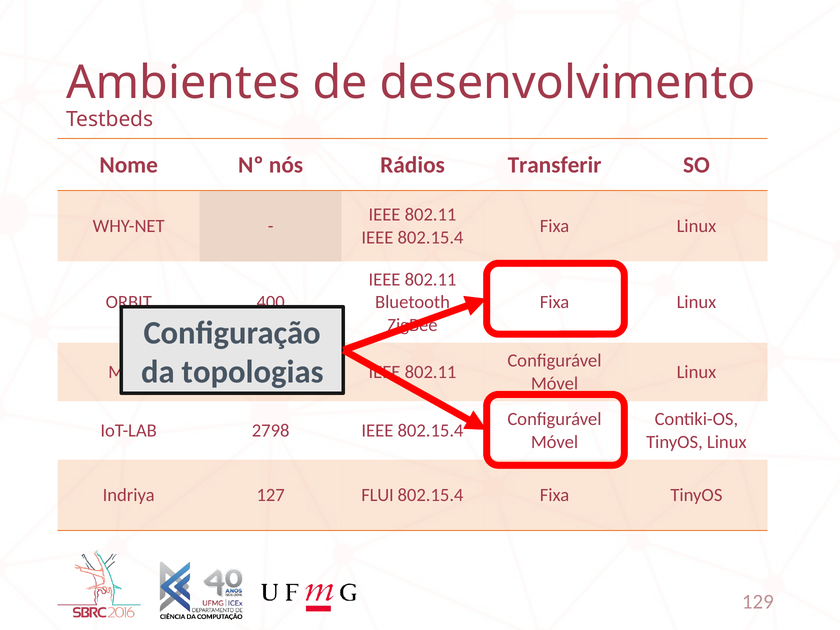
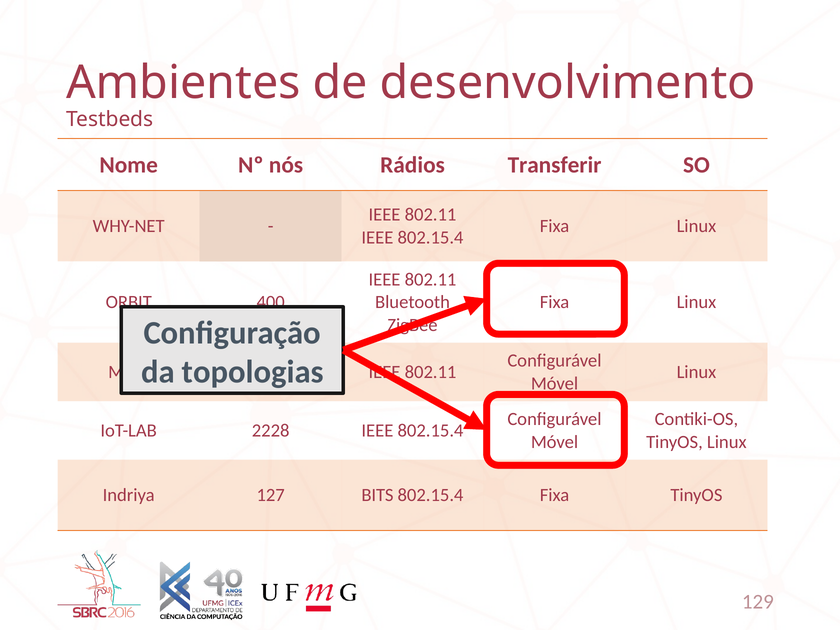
2798: 2798 -> 2228 (271, 431)
FLUI: FLUI -> BITS (378, 495)
